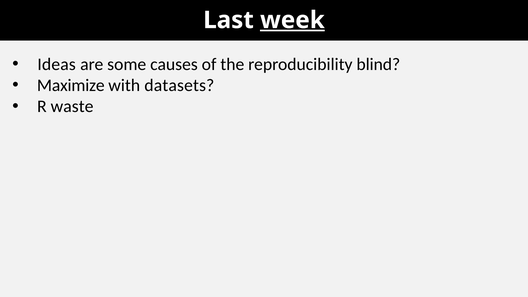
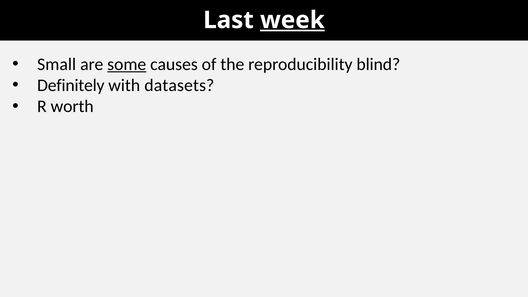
Ideas: Ideas -> Small (57, 64)
some underline: none -> present (127, 64)
Maximize: Maximize -> Definitely (71, 85)
waste: waste -> worth (72, 107)
